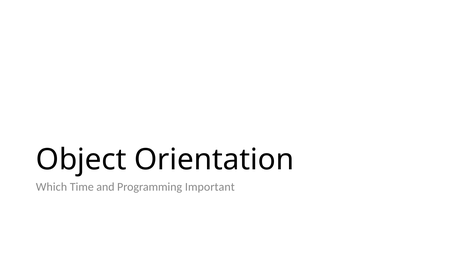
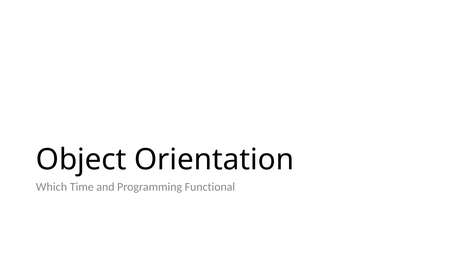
Important: Important -> Functional (210, 187)
